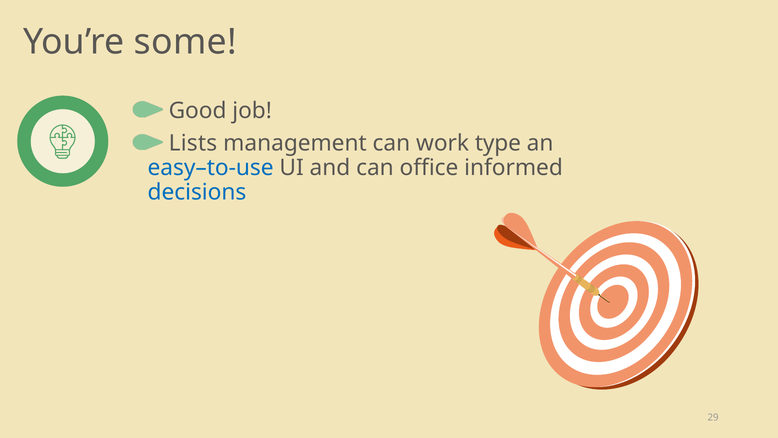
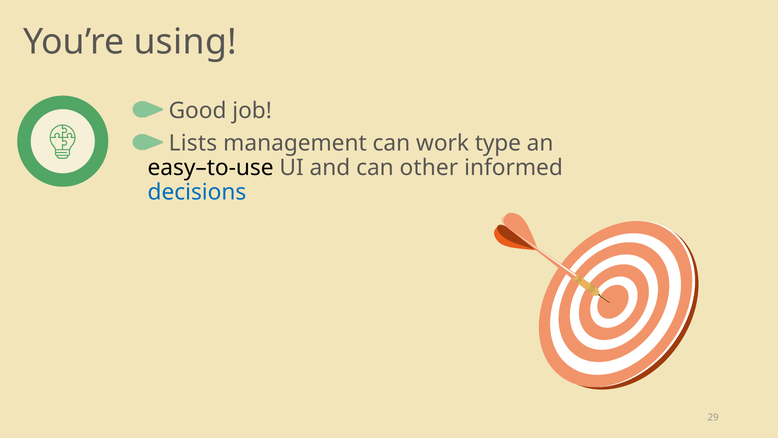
some: some -> using (185, 42)
easy–to-use colour: blue -> black (211, 168)
office: office -> other (429, 168)
